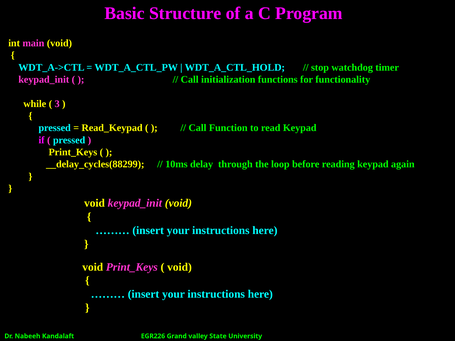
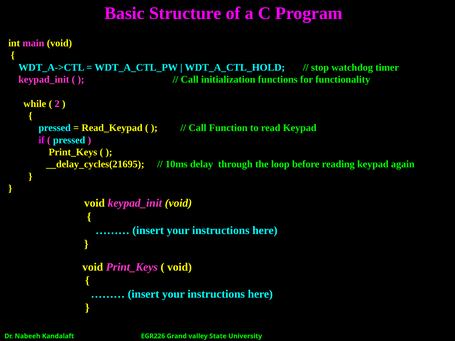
3: 3 -> 2 (57, 104)
__delay_cycles(88299: __delay_cycles(88299 -> __delay_cycles(21695 (95, 164)
